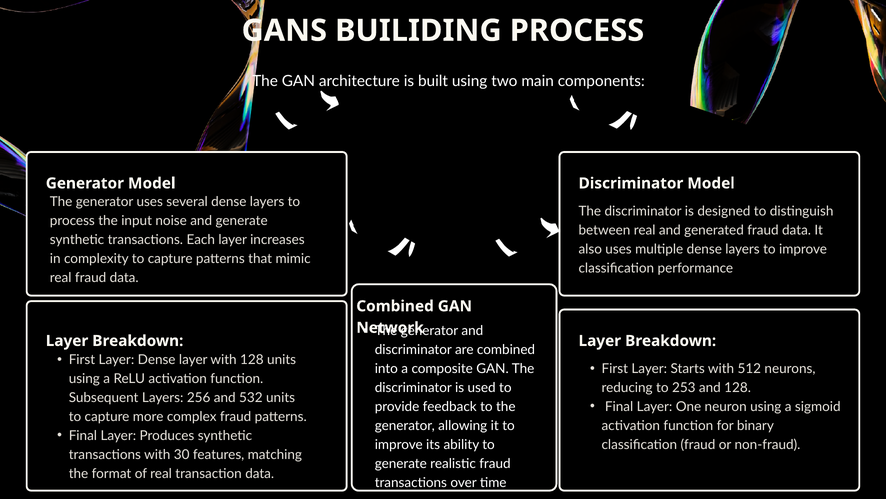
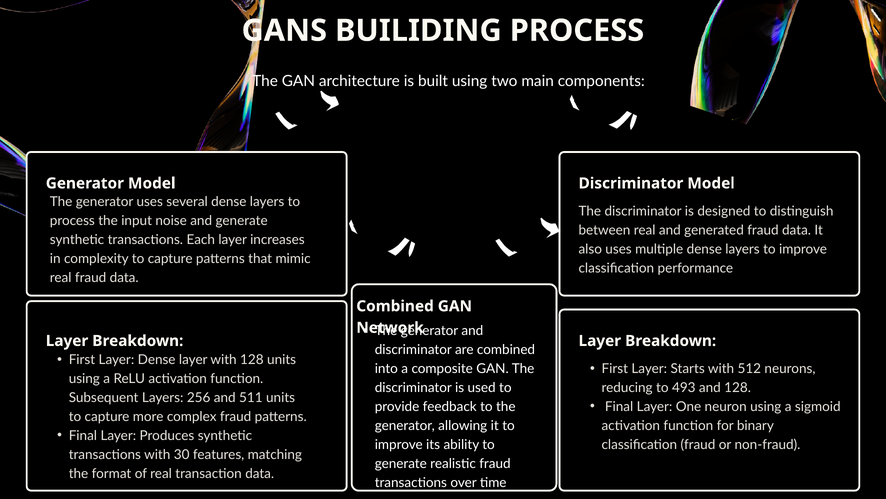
253: 253 -> 493 (684, 387)
532: 532 -> 511 (251, 397)
